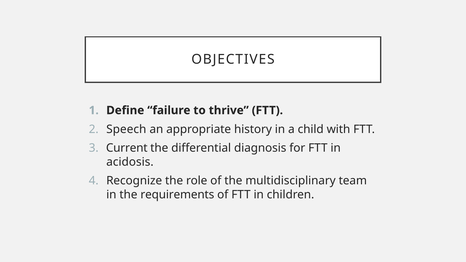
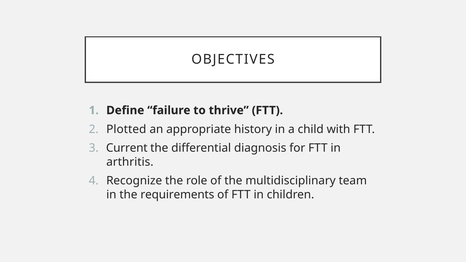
Speech: Speech -> Plotted (126, 129)
acidosis: acidosis -> arthritis (130, 162)
